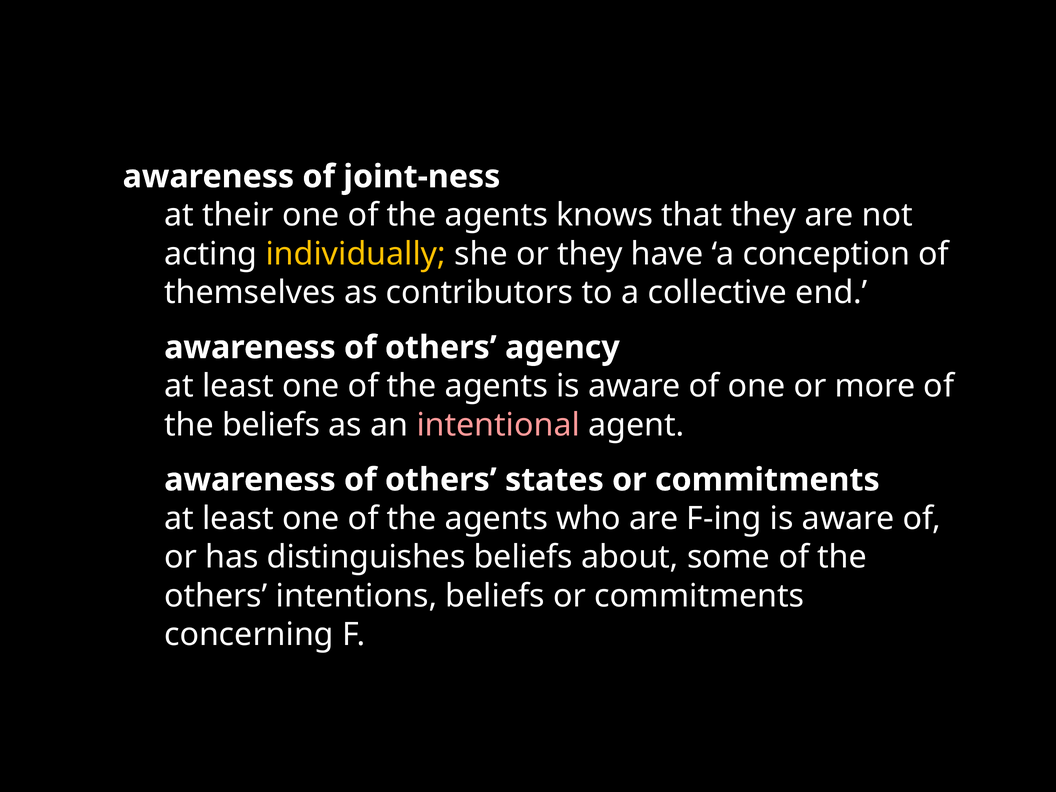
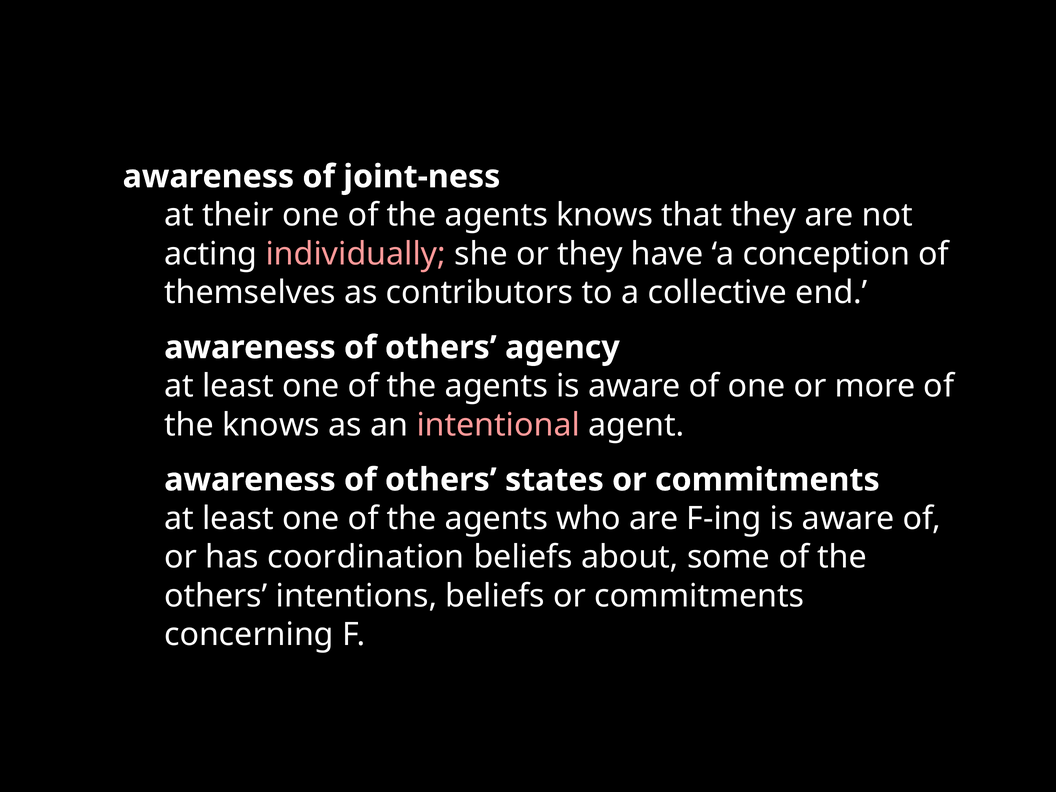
individually colour: yellow -> pink (356, 254)
the beliefs: beliefs -> knows (271, 425)
distinguishes: distinguishes -> coordination (366, 557)
